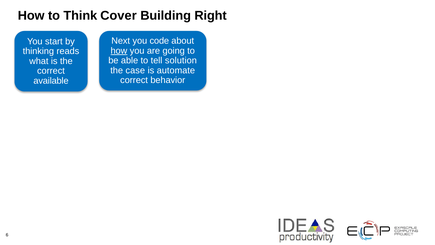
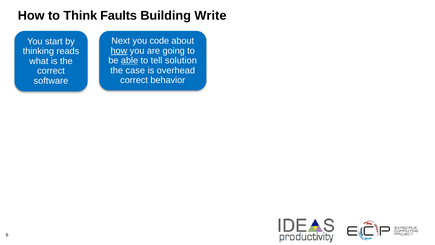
Cover: Cover -> Faults (119, 15)
Right: Right -> Write (210, 15)
able underline: none -> present (130, 61)
automate: automate -> overhead (176, 70)
available: available -> software (51, 81)
